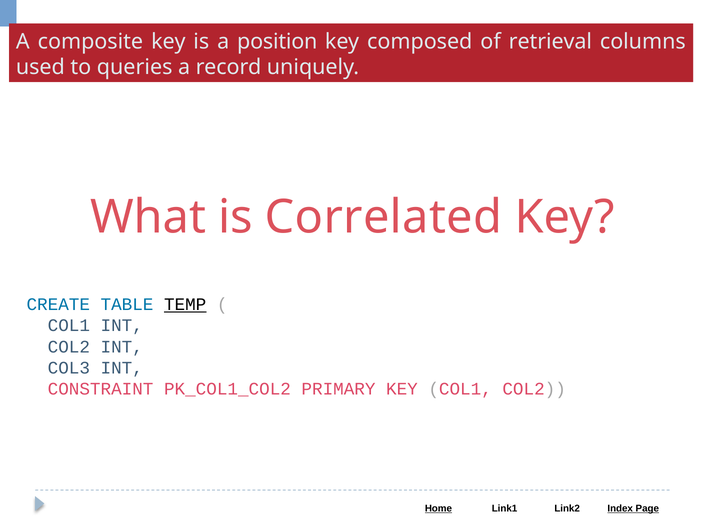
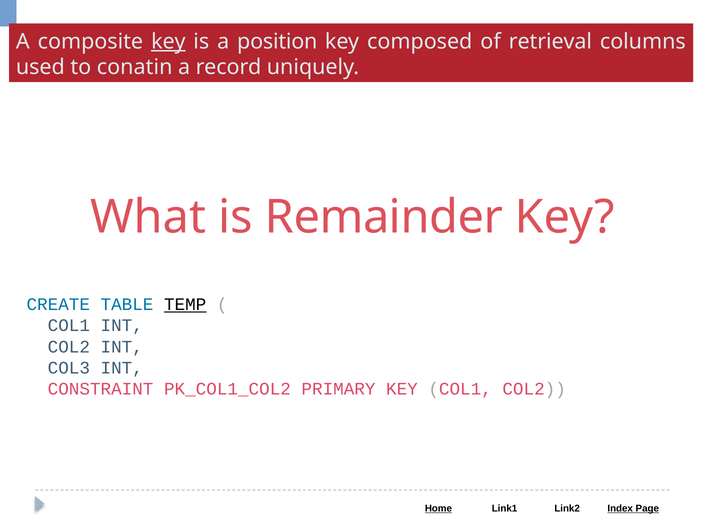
key underline: none -> present (168, 41)
queries: queries -> conatin (135, 67)
Correlated: Correlated -> Remainder (384, 217)
